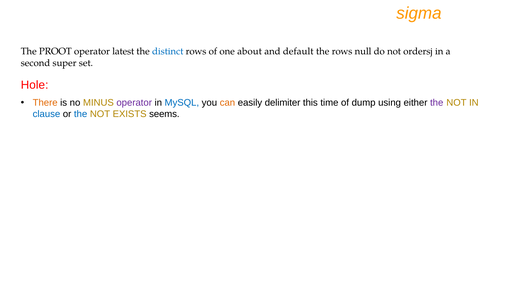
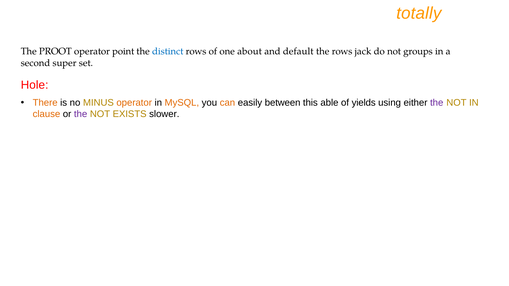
sigma: sigma -> totally (419, 13)
latest: latest -> point (123, 52)
null: null -> jack (363, 52)
ordersj: ordersj -> groups (418, 52)
operator colour: purple -> orange (134, 103)
MySQL colour: blue -> orange (182, 103)
delimiter: delimiter -> between (283, 103)
time: time -> able (329, 103)
dump: dump -> yields (364, 103)
clause colour: blue -> orange (46, 114)
the colour: blue -> purple (81, 114)
seems: seems -> slower (164, 114)
